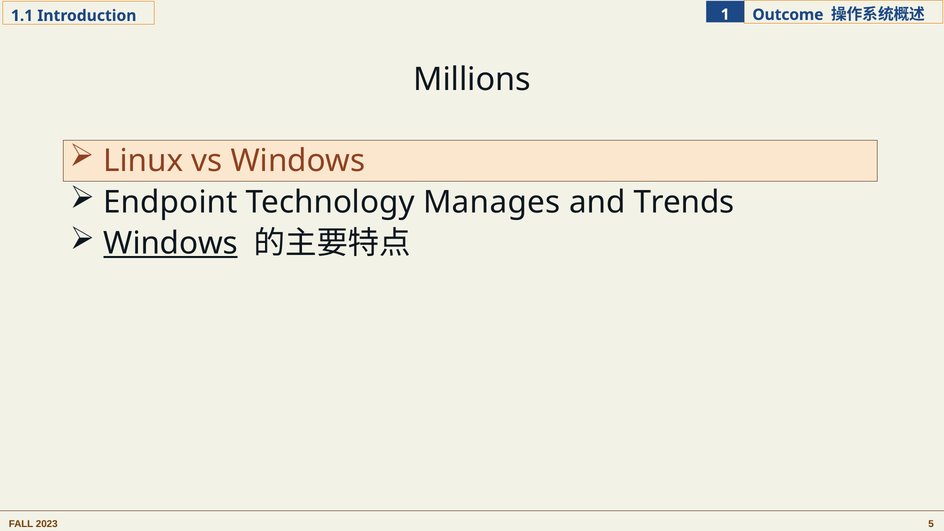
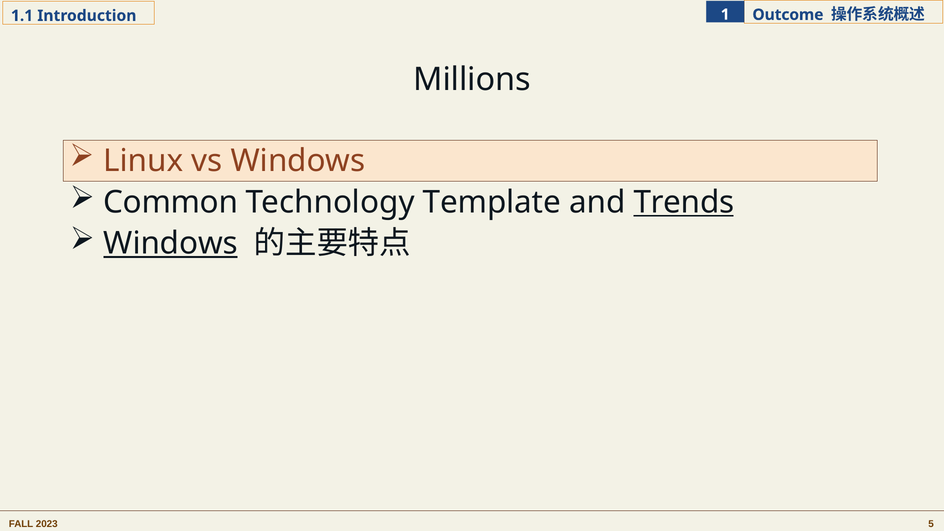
Endpoint: Endpoint -> Common (171, 202)
Manages: Manages -> Template (492, 202)
Trends underline: none -> present (684, 202)
